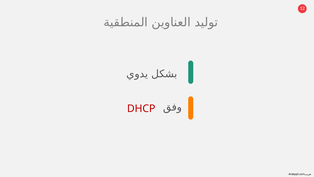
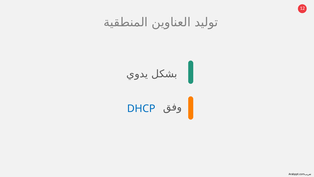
DHCP colour: red -> blue (141, 108)
